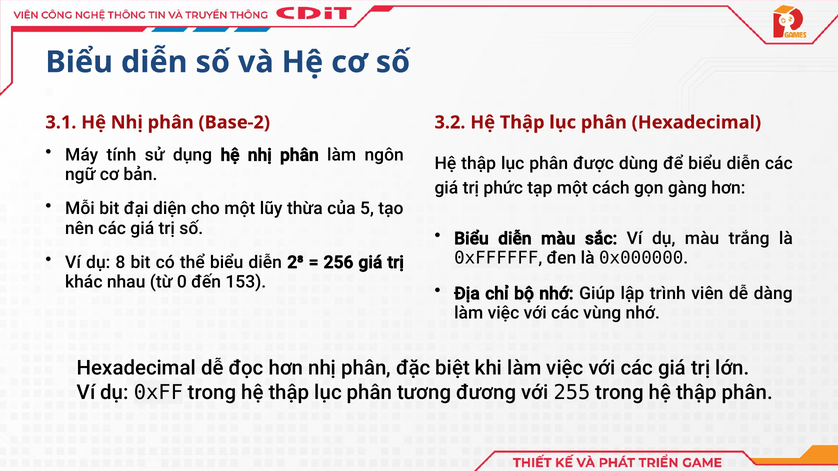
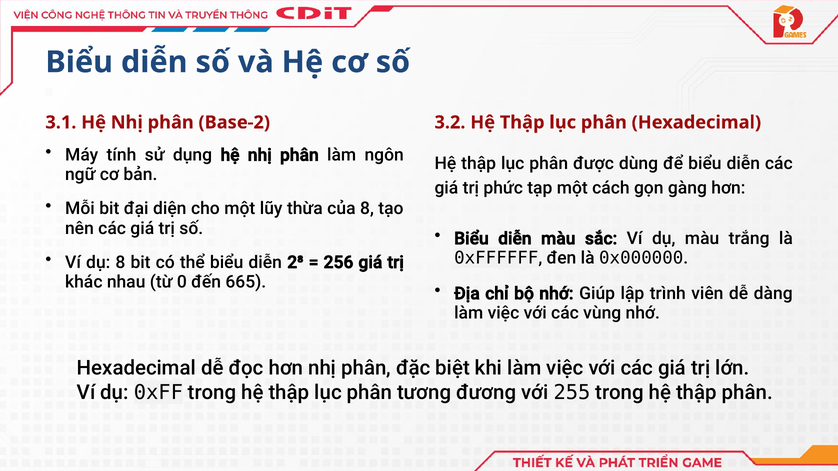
của 5: 5 -> 8 (367, 209)
153: 153 -> 665 (246, 282)
